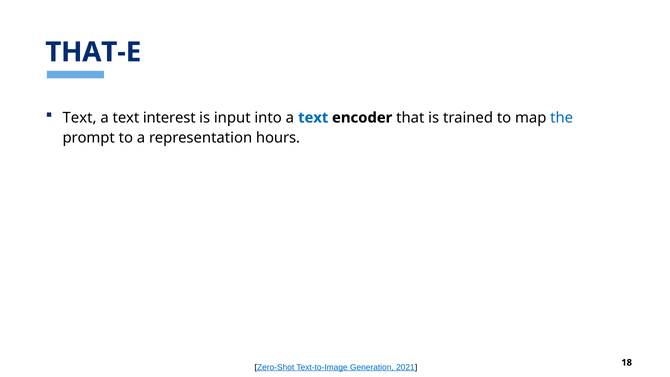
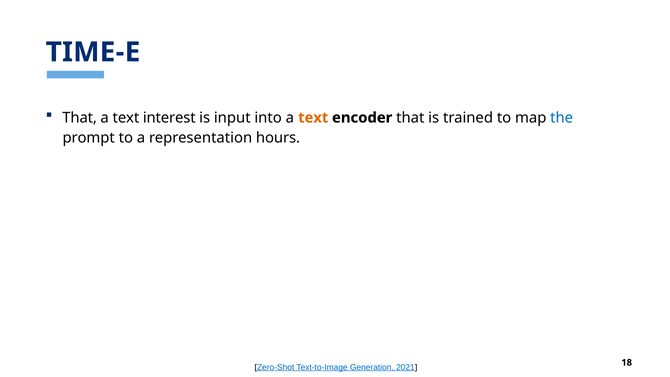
THAT-E: THAT-E -> TIME-E (93, 52)
Text: Text -> That (80, 118)
text colour: blue -> orange (313, 118)
